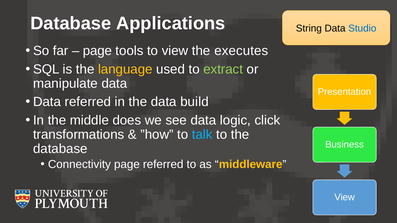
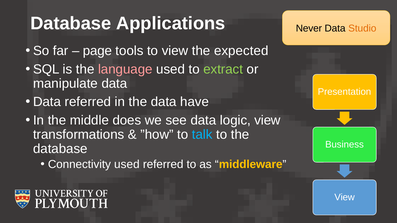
String: String -> Never (309, 29)
Studio colour: blue -> orange (362, 29)
executes: executes -> expected (241, 51)
language colour: yellow -> pink (125, 69)
build: build -> have (195, 102)
logic click: click -> view (268, 120)
Connectivity page: page -> used (127, 165)
